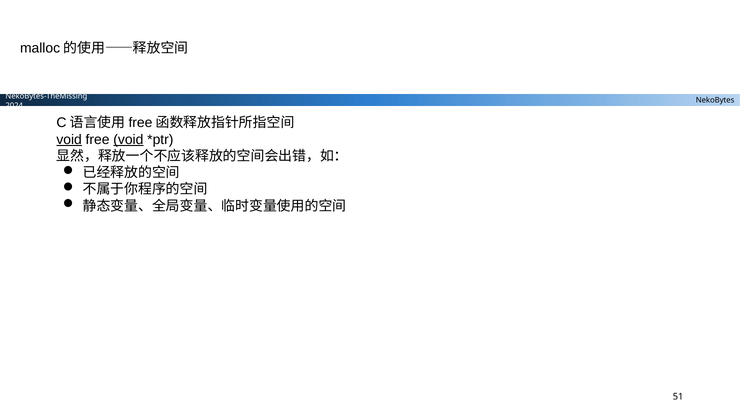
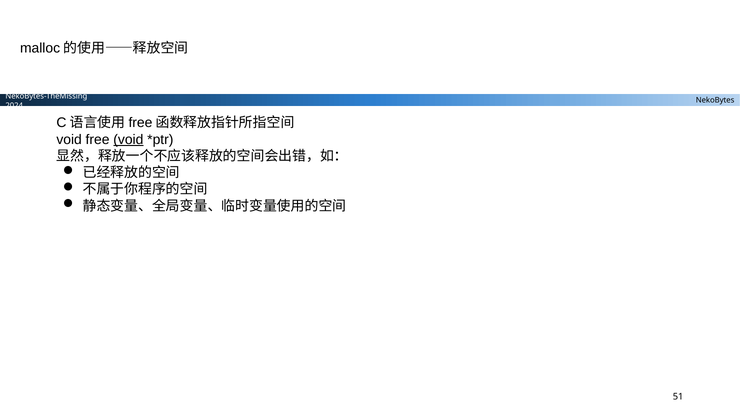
void underline: present -> none (69, 140)
